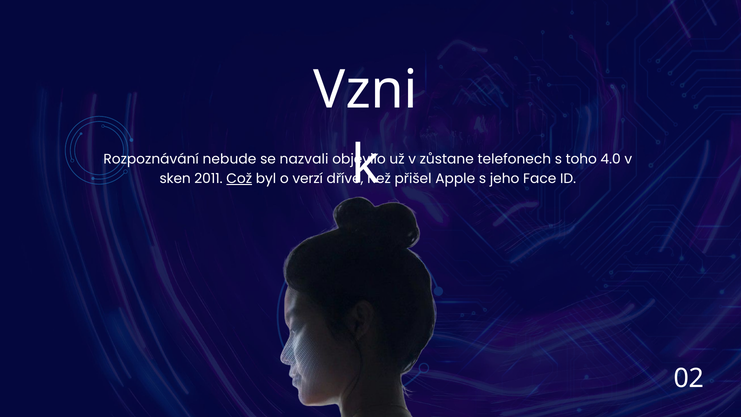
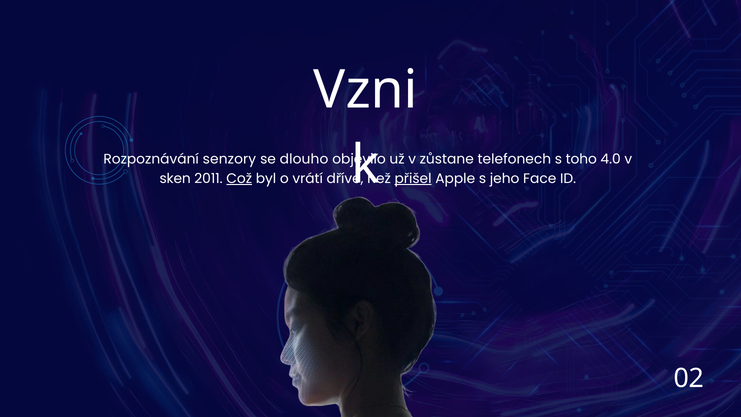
nebude: nebude -> senzory (229, 159)
nazvali: nazvali -> dlouho (304, 159)
verzí: verzí -> vrátí (308, 178)
přišel underline: none -> present (413, 178)
